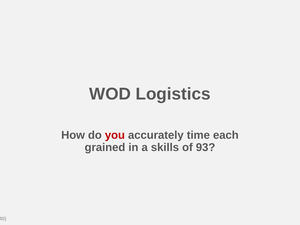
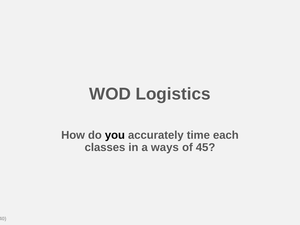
you colour: red -> black (115, 135)
grained: grained -> classes (105, 147)
skills: skills -> ways (165, 147)
93: 93 -> 45 (206, 147)
